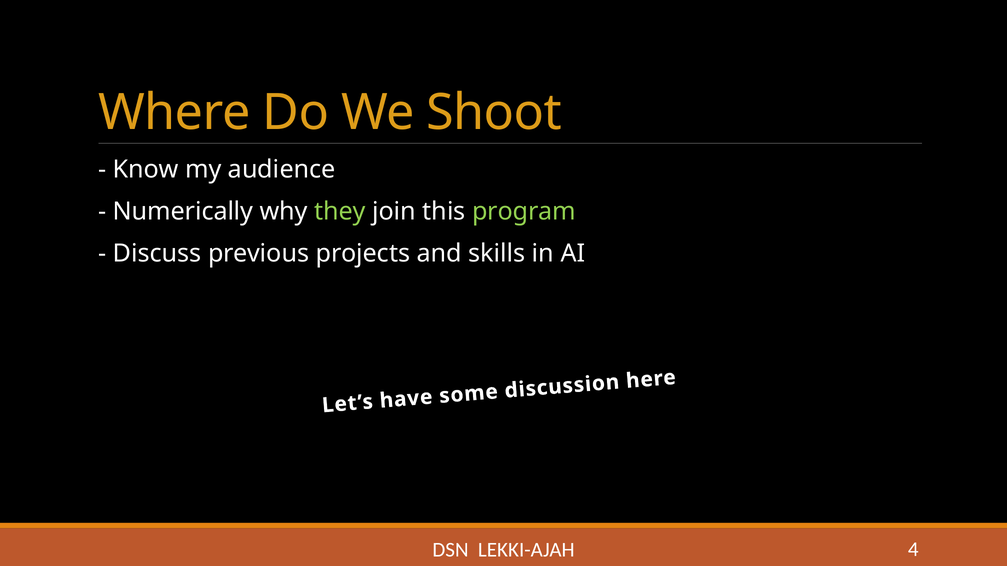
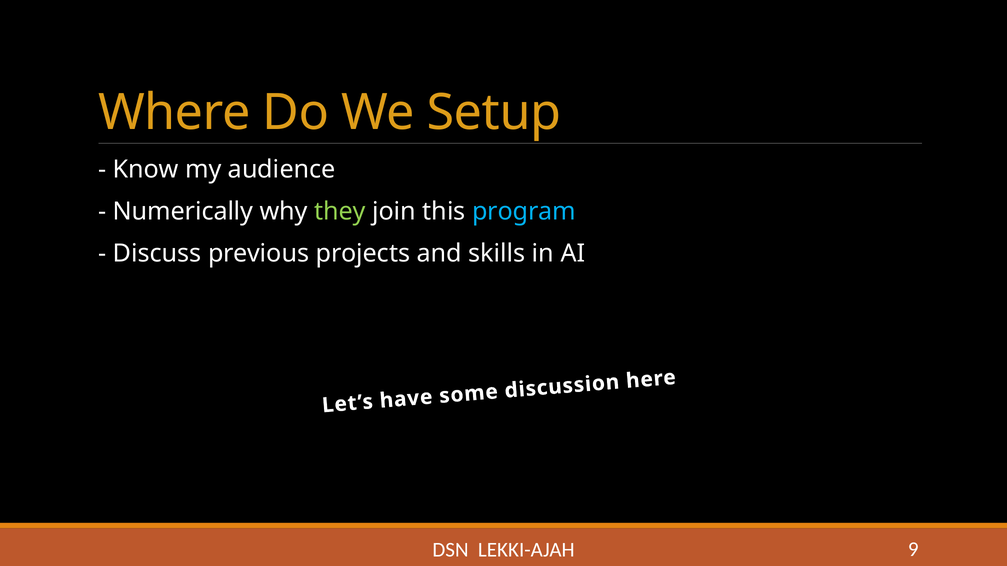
Shoot: Shoot -> Setup (494, 113)
program colour: light green -> light blue (524, 212)
4: 4 -> 9 (913, 550)
